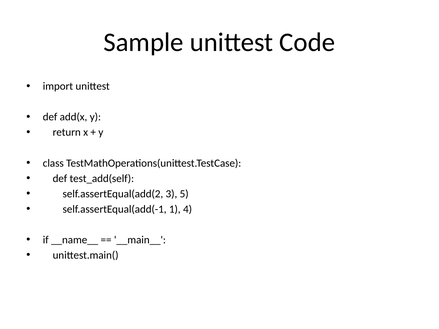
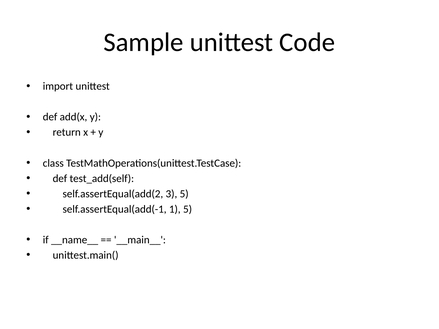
1 4: 4 -> 5 (188, 209)
